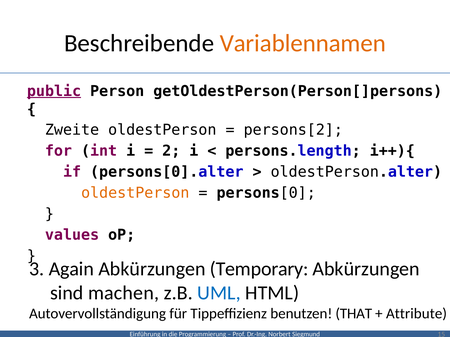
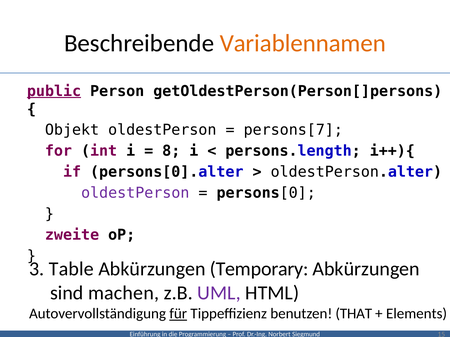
Zweite: Zweite -> Objekt (72, 130)
persons[2: persons[2 -> persons[7 (293, 130)
2: 2 -> 8 (171, 151)
oldestPerson colour: orange -> purple (135, 193)
values: values -> zweite (72, 235)
Again: Again -> Table (71, 269)
UML colour: blue -> purple (219, 293)
für underline: none -> present (178, 314)
Attribute: Attribute -> Elements (417, 314)
